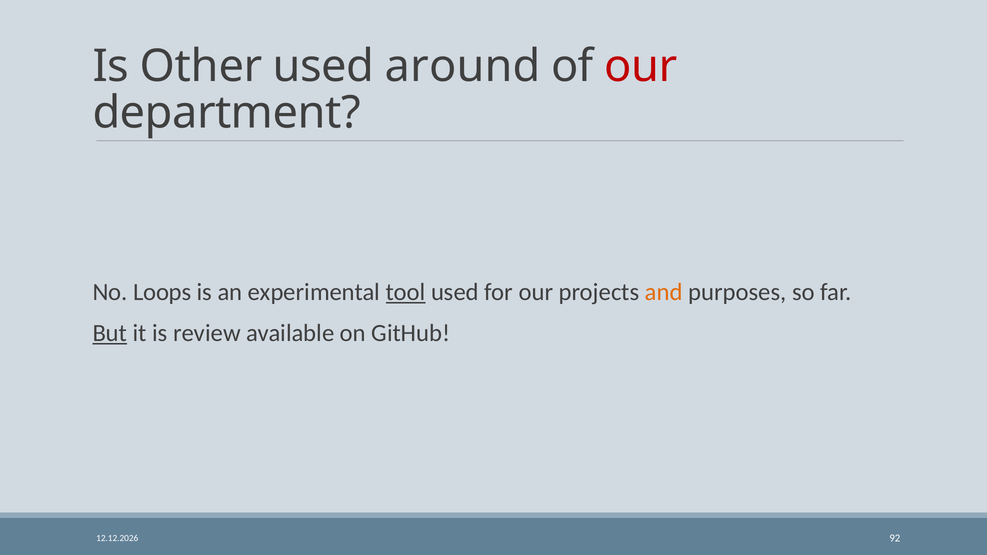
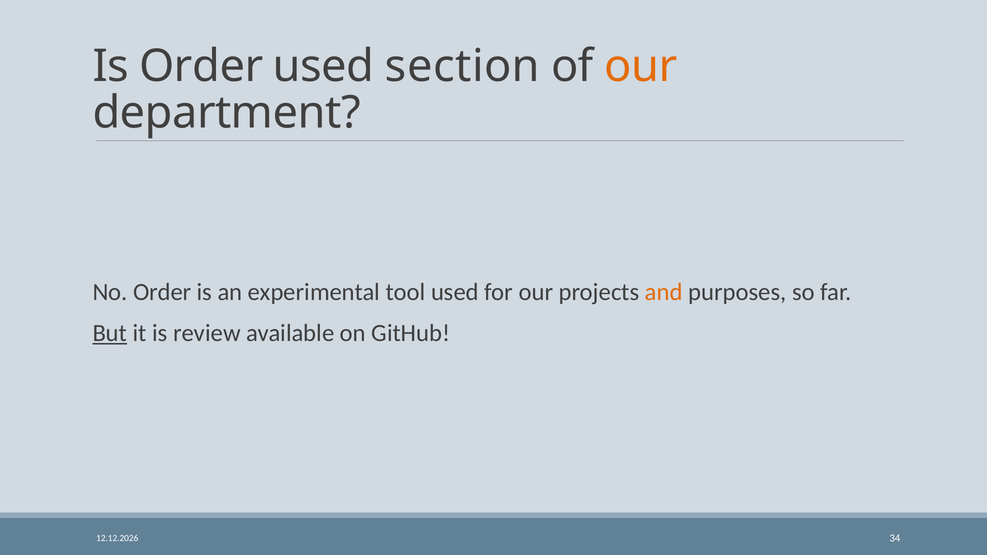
Is Other: Other -> Order (201, 67)
around: around -> section (462, 67)
our colour: red -> orange (641, 67)
No Loops: Loops -> Order (162, 292)
tool underline: present -> none (406, 292)
92: 92 -> 34 (895, 538)
